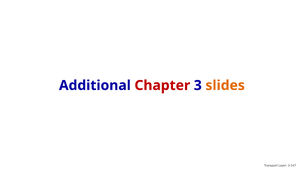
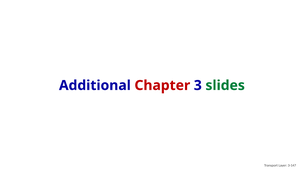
slides colour: orange -> green (225, 85)
